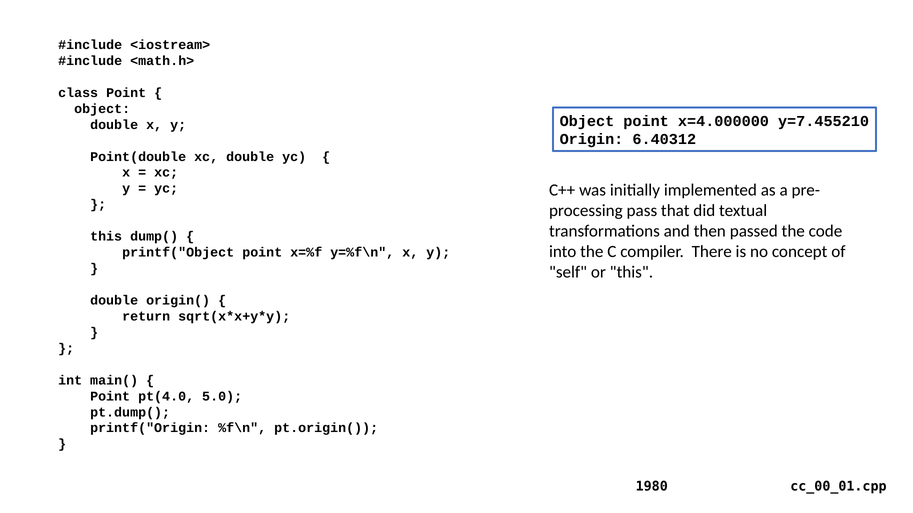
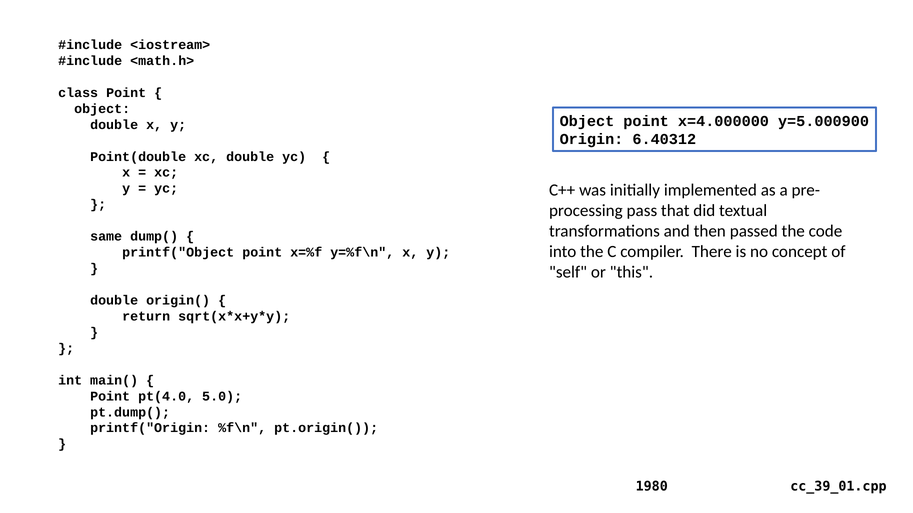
y=7.455210: y=7.455210 -> y=5.000900 (824, 121)
this: this -> same (106, 237)
cc_00_01.cpp: cc_00_01.cpp -> cc_39_01.cpp (838, 487)
